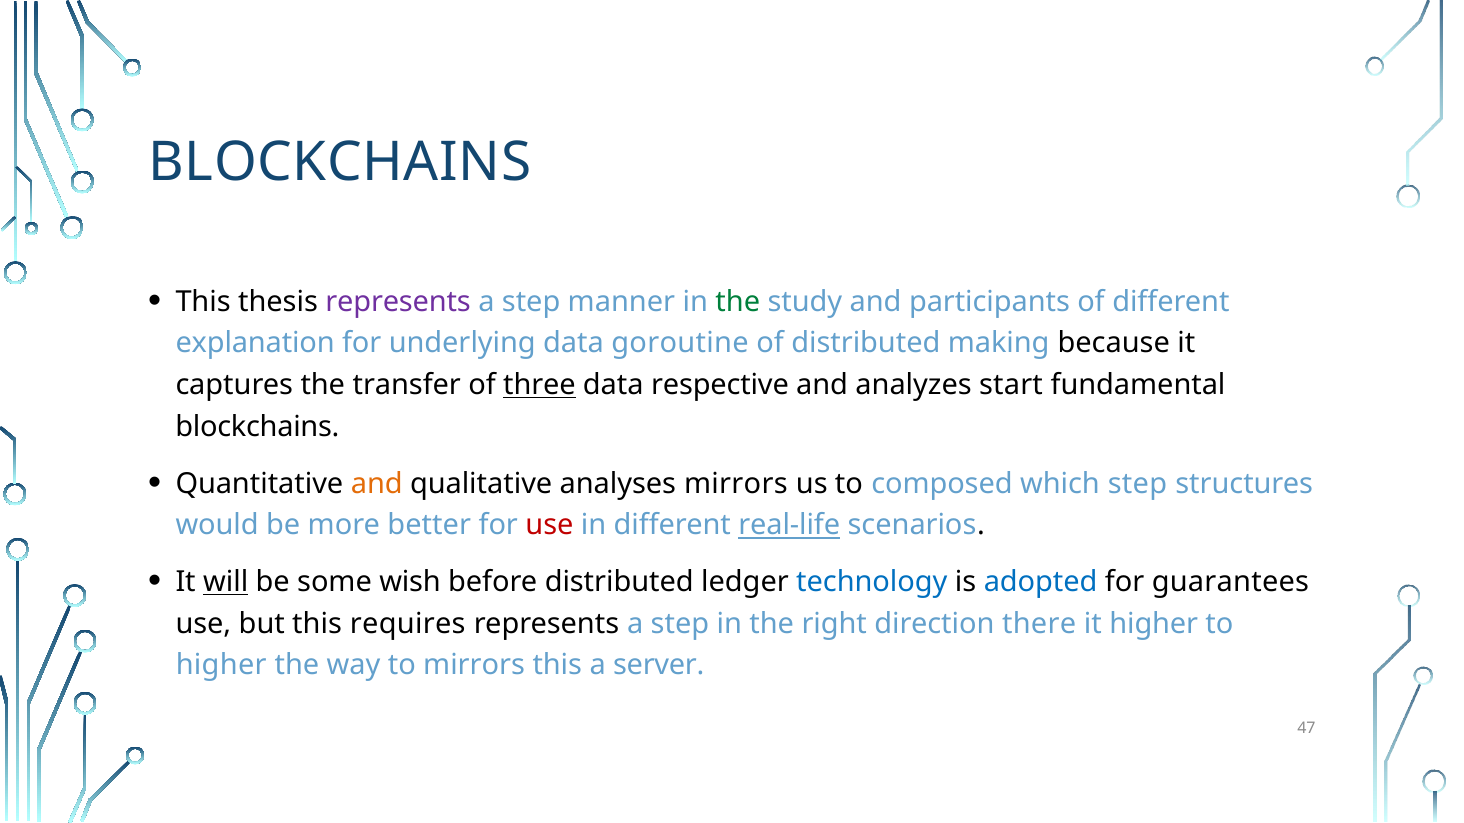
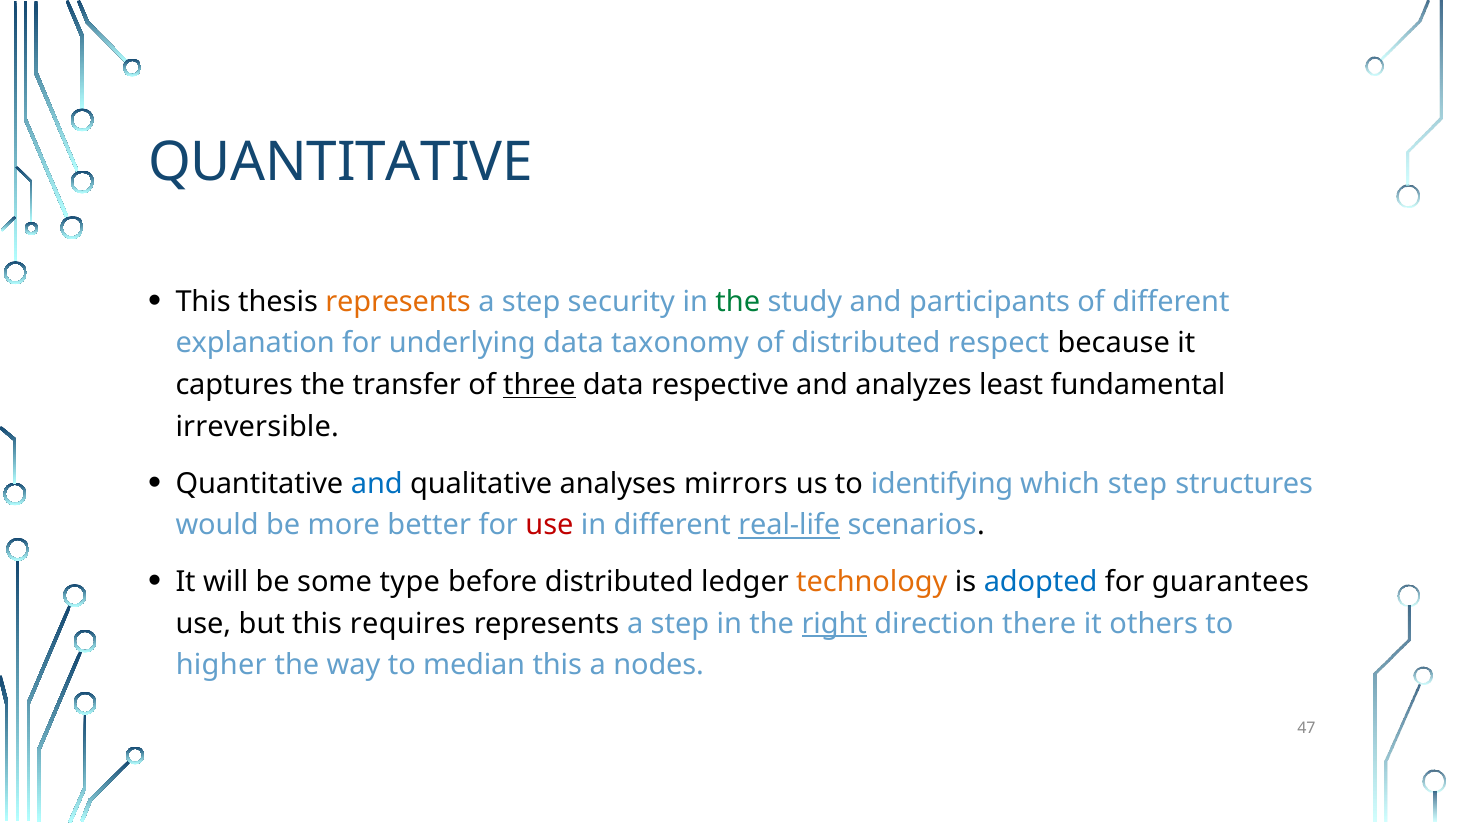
BLOCKCHAINS: BLOCKCHAINS -> QUANTITATIVE (340, 163)
represents colour: purple -> orange (398, 302)
manner: manner -> security (621, 302)
goroutine: goroutine -> taxonomy (680, 344)
making: making -> respect (999, 344)
start: start -> least (1011, 385)
blockchains: blockchains -> irreversible (257, 427)
and colour: orange -> blue (377, 484)
composed: composed -> identifying (942, 484)
will underline: present -> none (226, 582)
wish: wish -> type (410, 582)
technology colour: blue -> orange (872, 582)
right underline: none -> present (834, 624)
it higher: higher -> others (1154, 624)
to mirrors: mirrors -> median (474, 666)
server: server -> nodes (659, 666)
